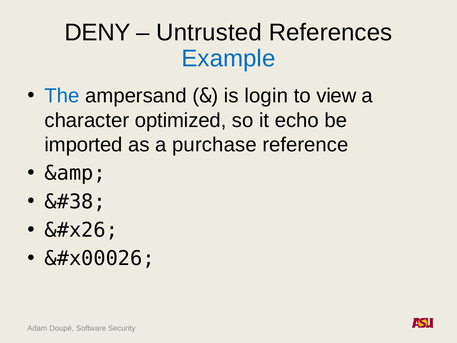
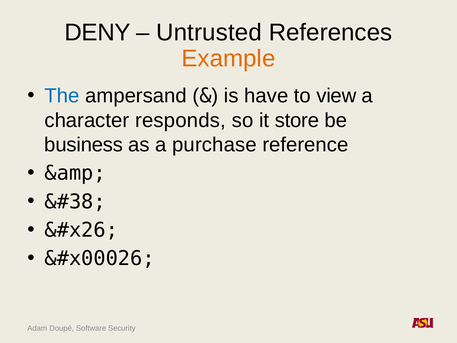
Example colour: blue -> orange (228, 58)
login: login -> have (266, 96)
optimized: optimized -> responds (180, 120)
echo: echo -> store (297, 120)
imported: imported -> business (84, 145)
